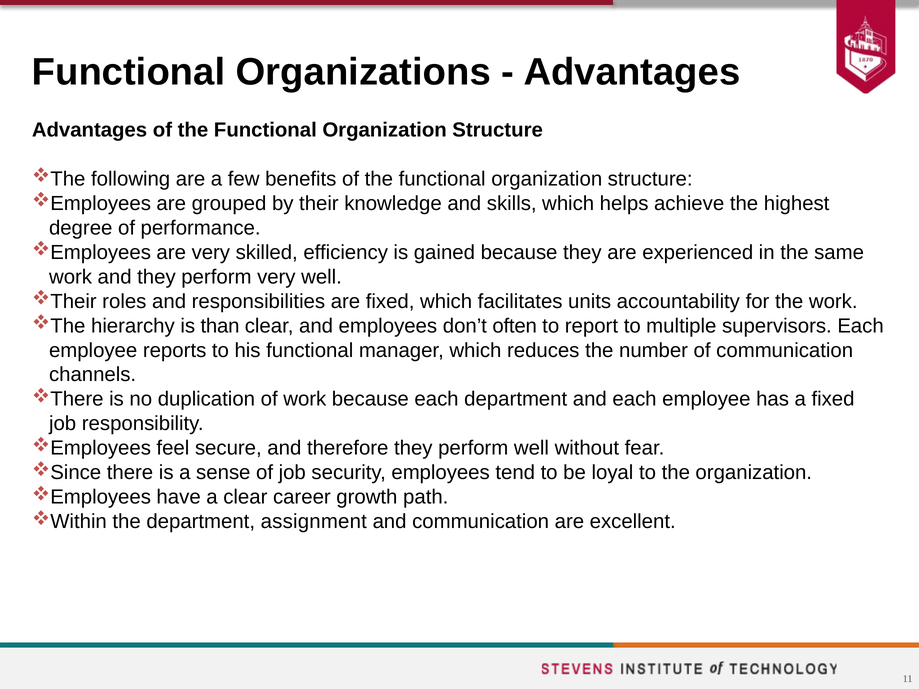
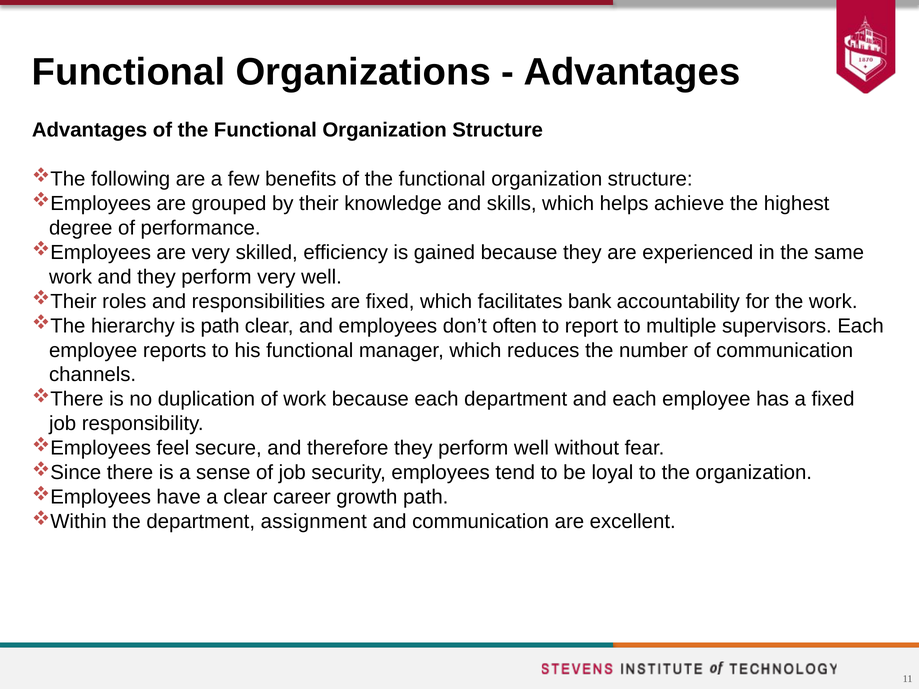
units: units -> bank (590, 301)
is than: than -> path (220, 326)
